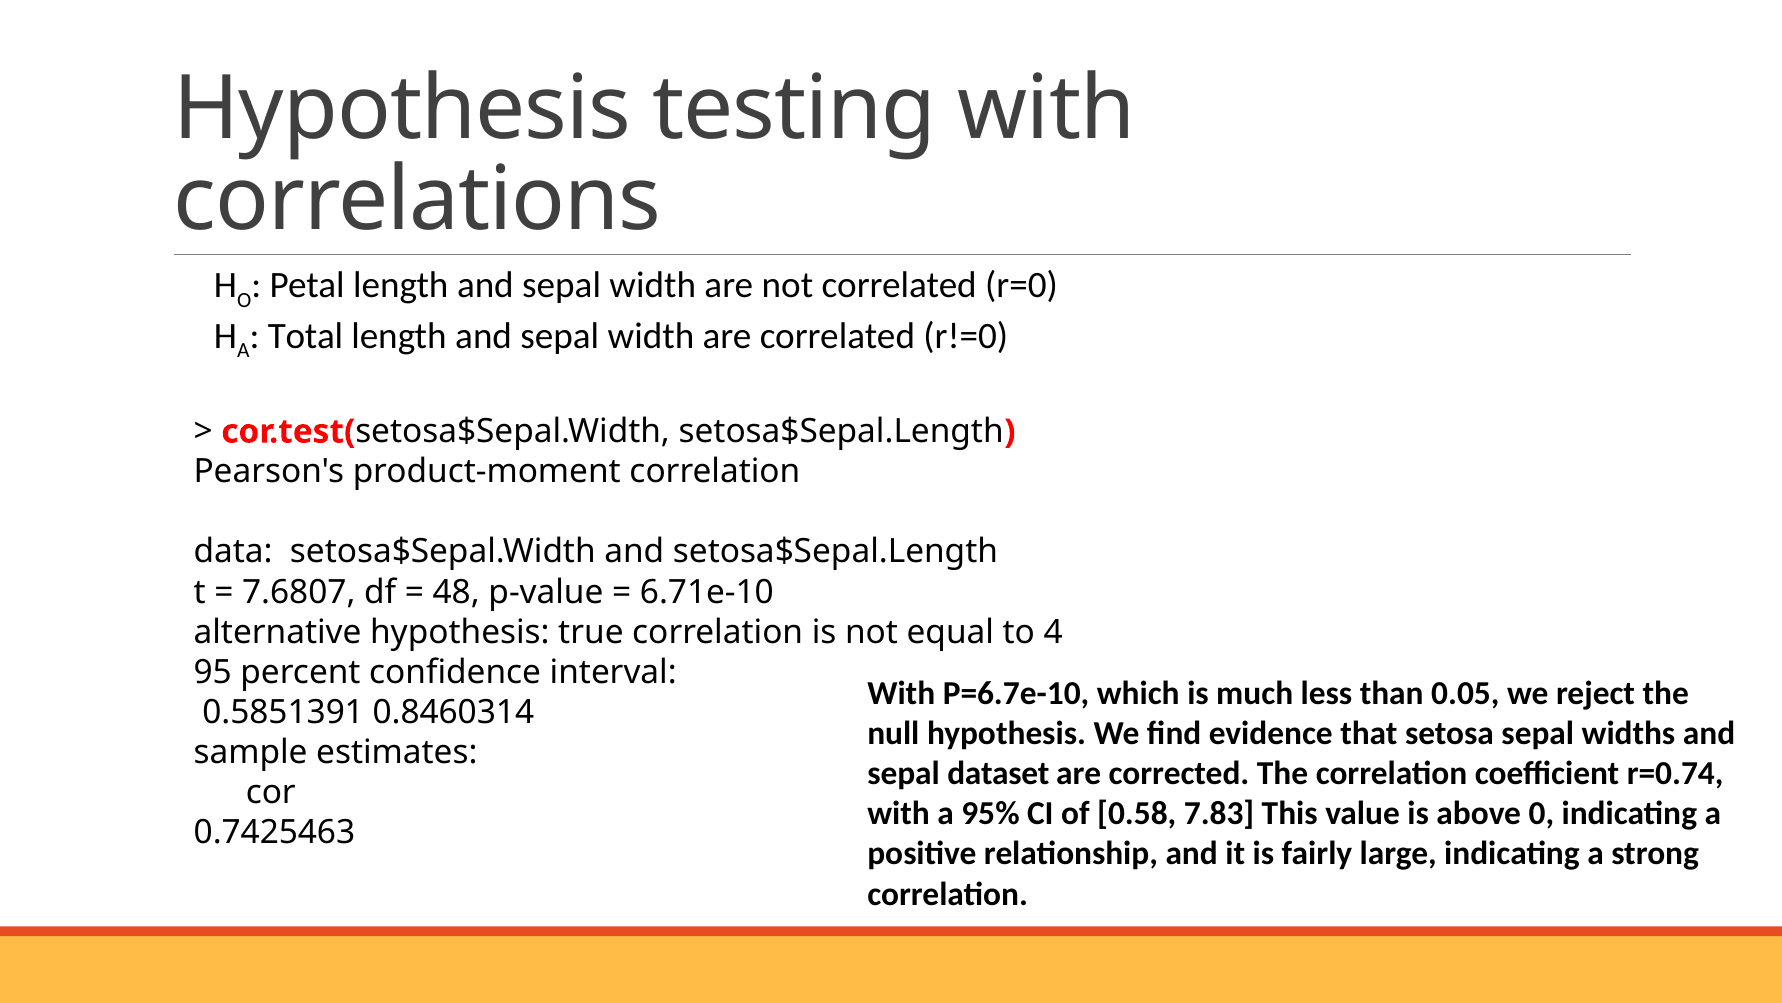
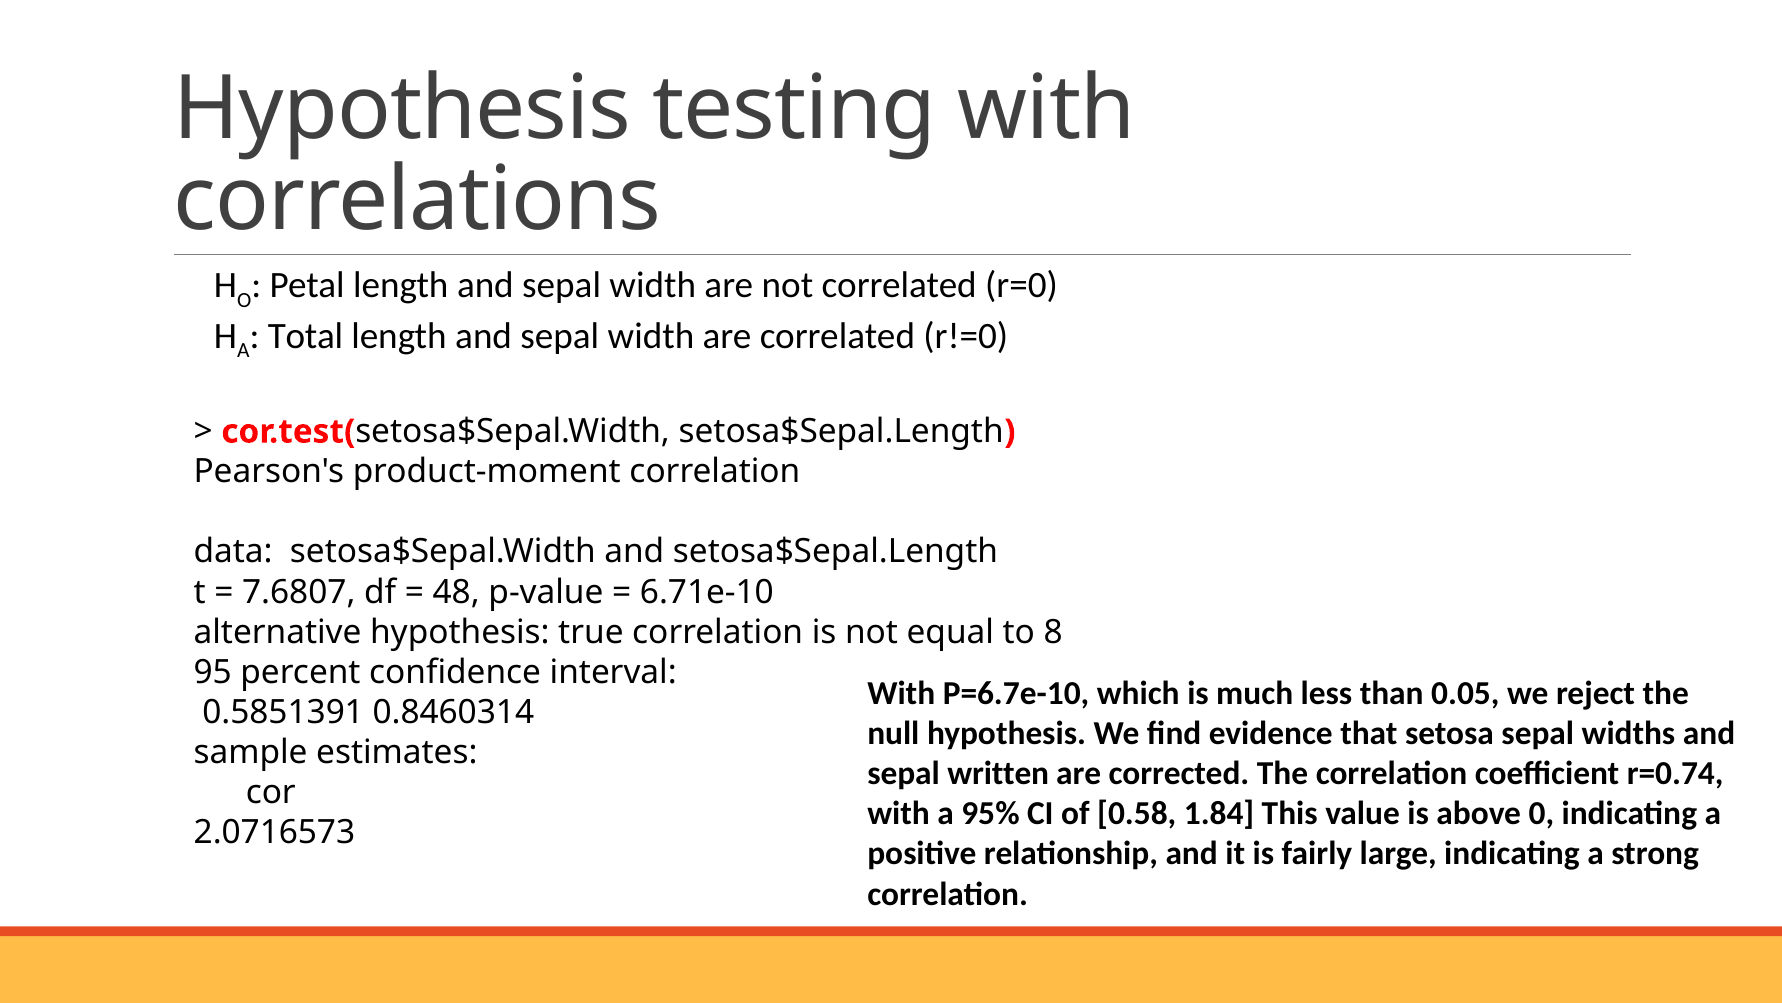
4: 4 -> 8 (1053, 632)
dataset: dataset -> written (998, 773)
7.83: 7.83 -> 1.84 (1219, 813)
0.7425463: 0.7425463 -> 2.0716573 (274, 832)
